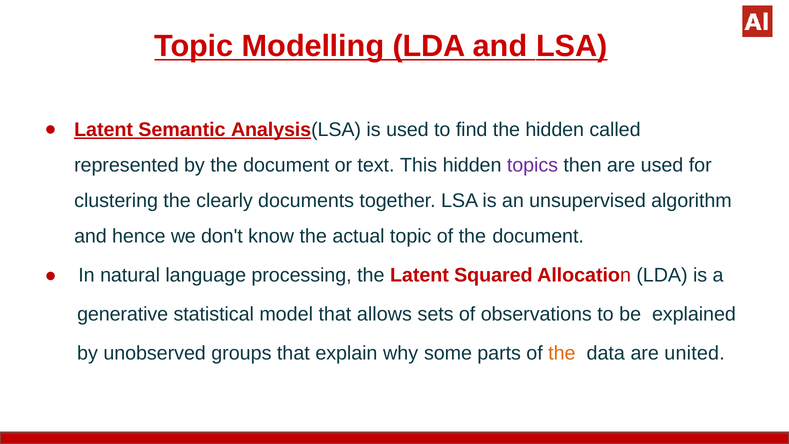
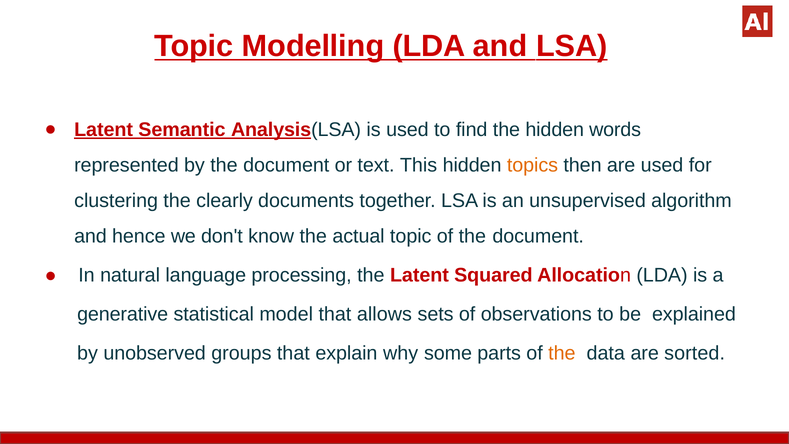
called: called -> words (615, 130)
topics colour: purple -> orange (532, 165)
united: united -> sorted (695, 353)
